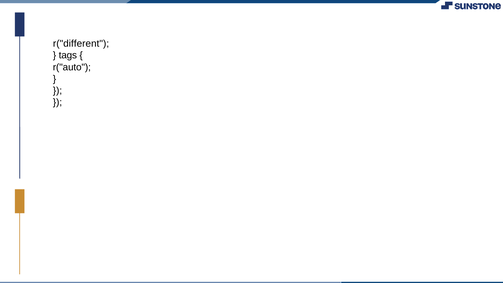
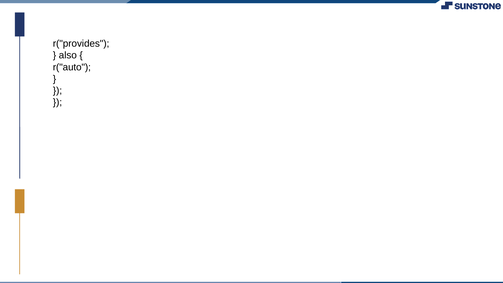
r("different: r("different -> r("provides (81, 44)
tags: tags -> also (68, 55)
